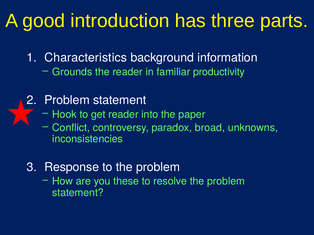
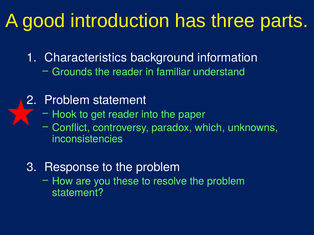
productivity: productivity -> understand (219, 72)
broad: broad -> which (210, 128)
